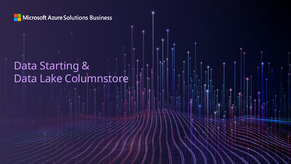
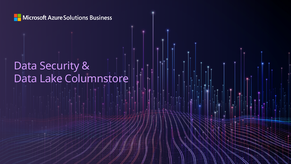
Starting: Starting -> Security (59, 66)
